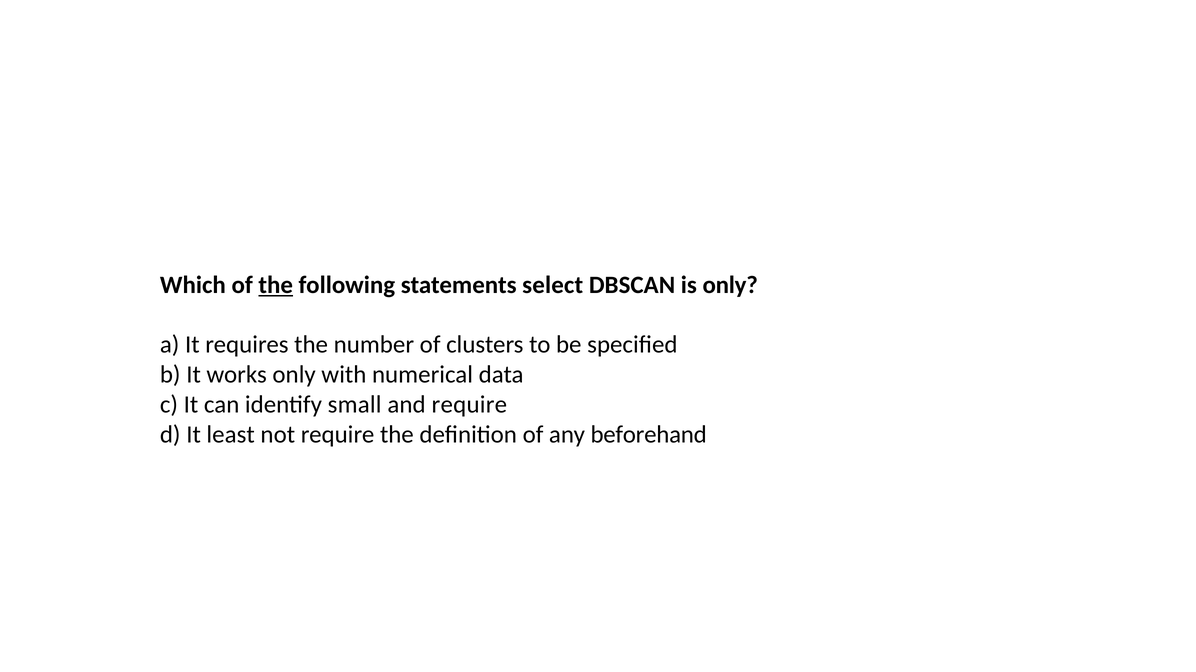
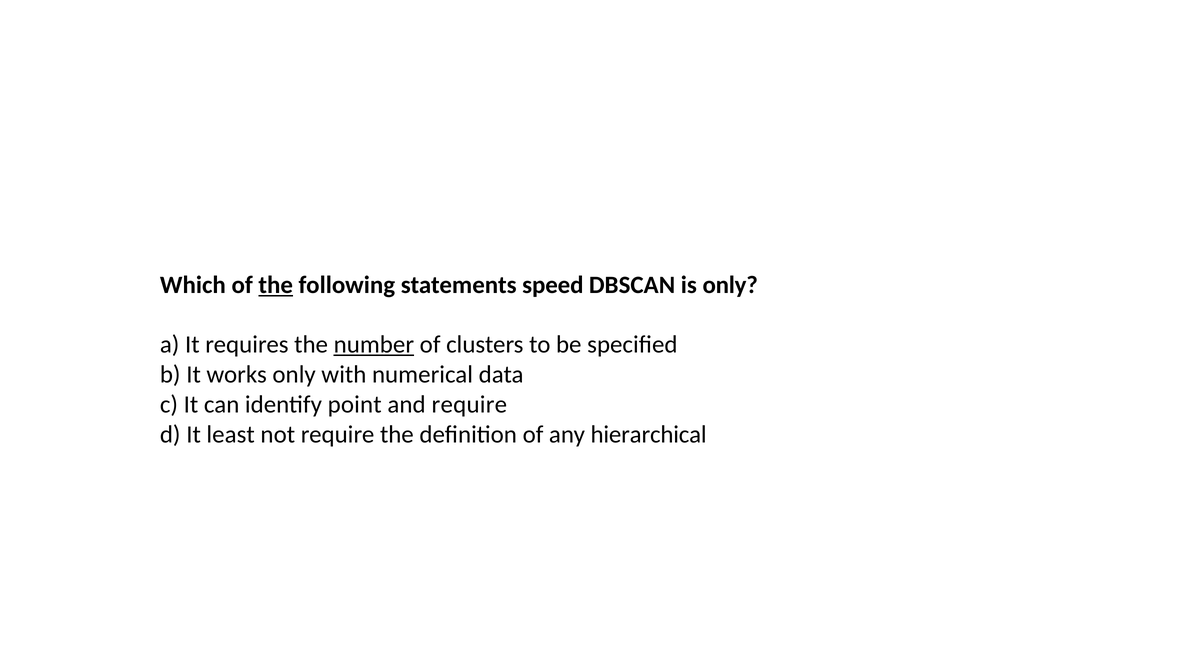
select: select -> speed (553, 285)
number underline: none -> present (374, 345)
small: small -> point (355, 405)
beforehand: beforehand -> hierarchical (649, 435)
